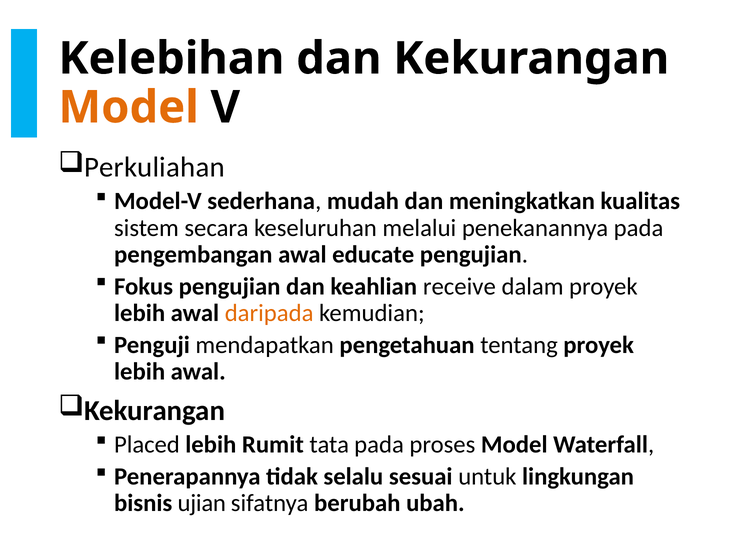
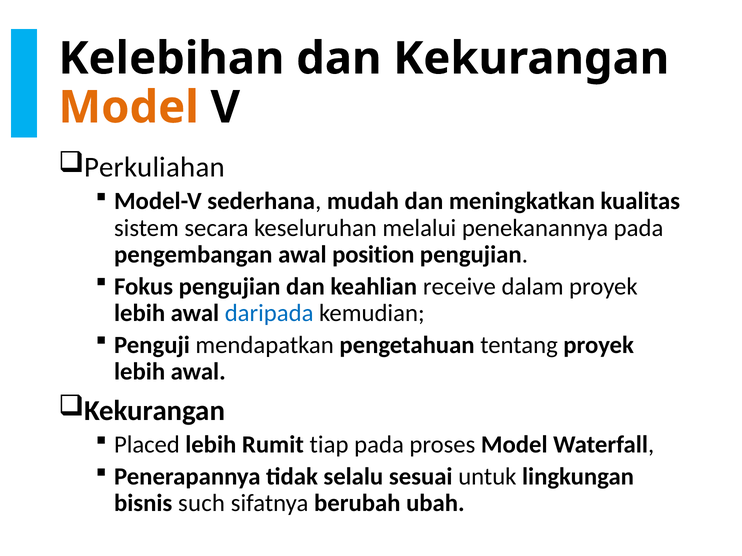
educate: educate -> position (373, 255)
daripada colour: orange -> blue (269, 313)
tata: tata -> tiap (329, 445)
ujian: ujian -> such (202, 504)
